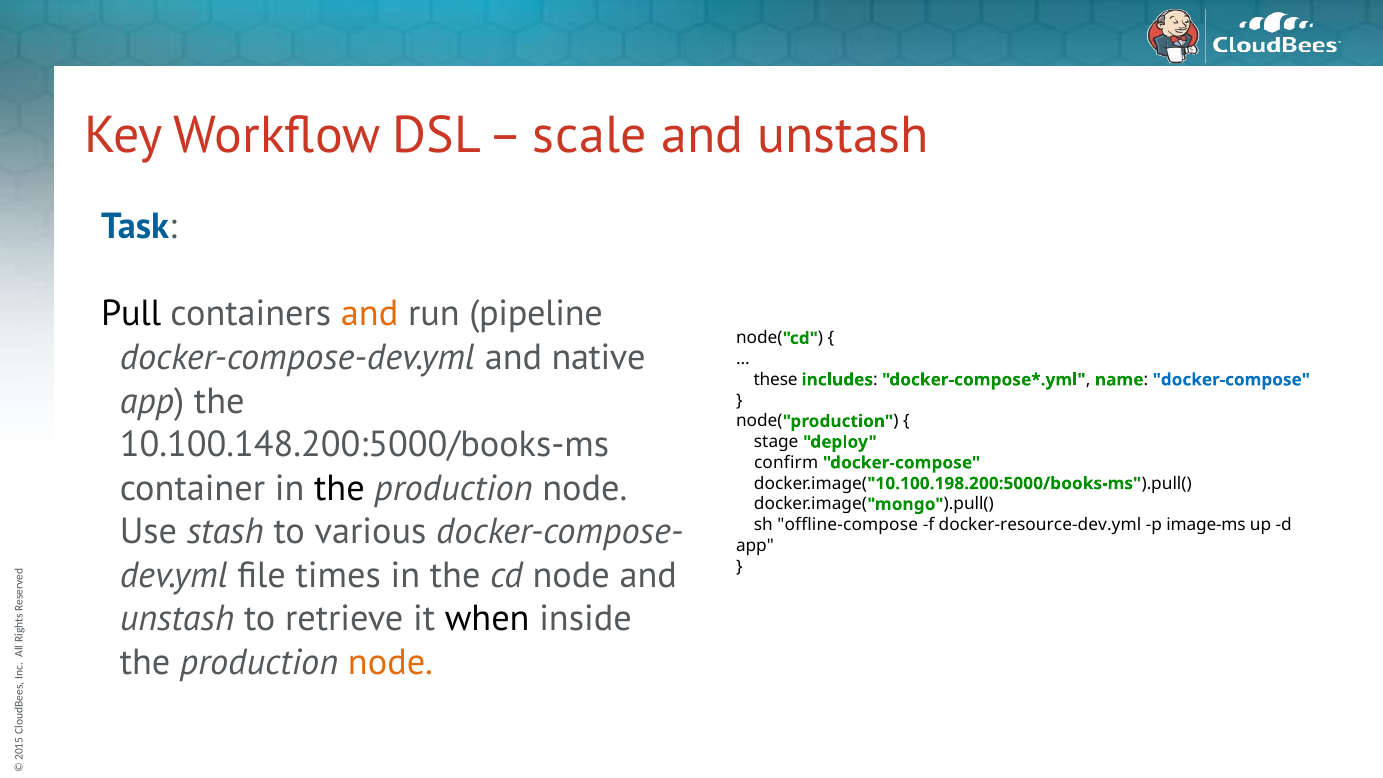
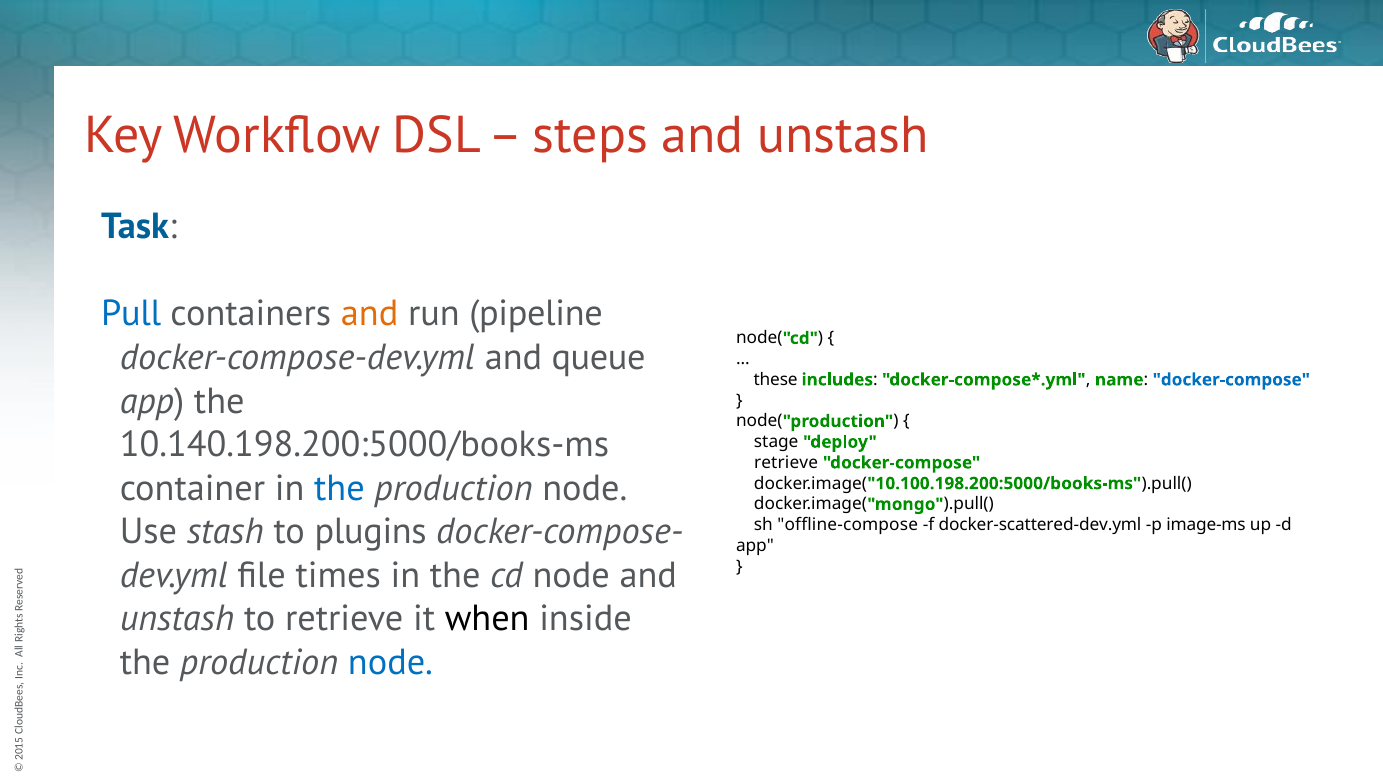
scale: scale -> steps (590, 135)
Pull colour: black -> blue (131, 314)
native: native -> queue (599, 357)
10.100.148.200:5000/books-ms: 10.100.148.200:5000/books-ms -> 10.140.198.200:5000/books-ms (364, 445)
confirm: confirm -> retrieve (786, 463)
the colour: black -> blue (339, 488)
various: various -> plugins (371, 532)
docker-resource-dev.yml: docker-resource-dev.yml -> docker-scattered-dev.yml (1040, 525)
node colour: orange -> blue (390, 662)
